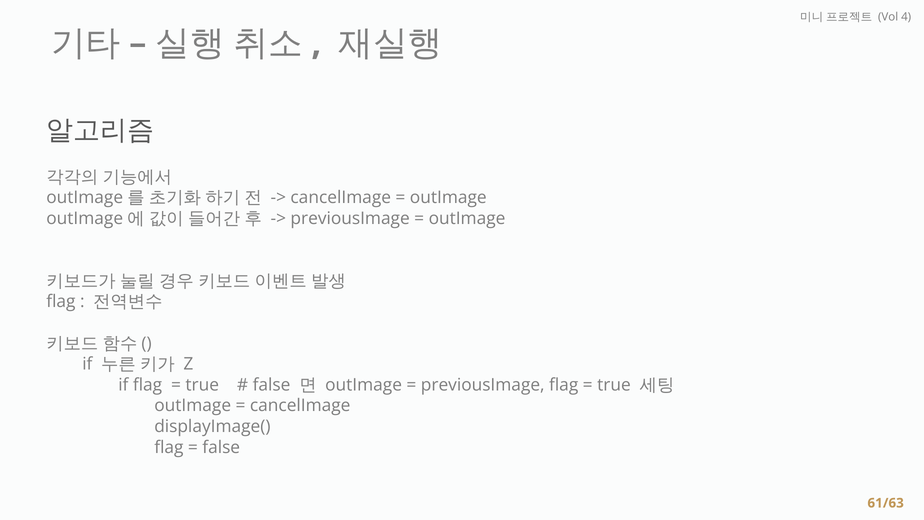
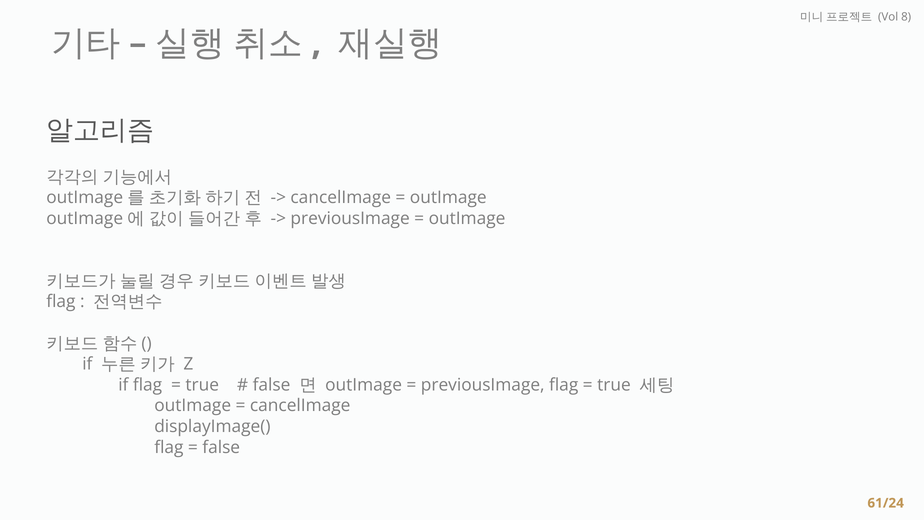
4: 4 -> 8 (906, 17)
61/63: 61/63 -> 61/24 (886, 503)
